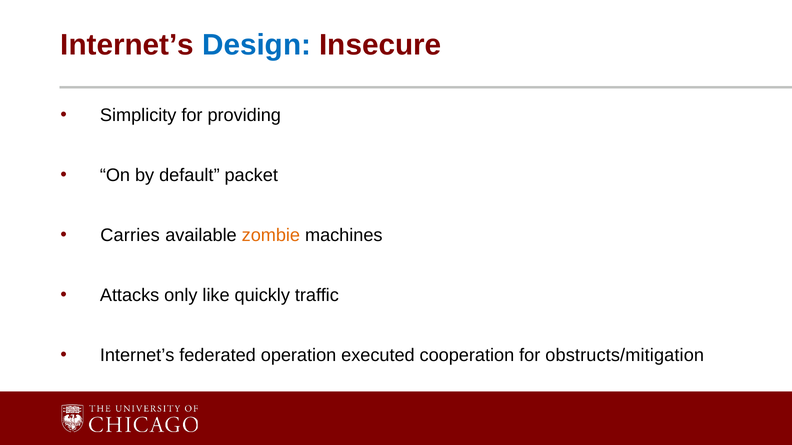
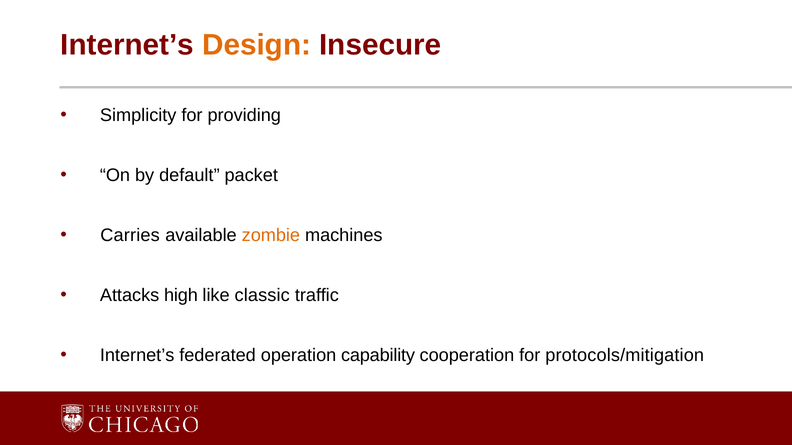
Design colour: blue -> orange (257, 45)
only: only -> high (181, 296)
quickly: quickly -> classic (262, 296)
executed: executed -> capability (378, 356)
obstructs/mitigation: obstructs/mitigation -> protocols/mitigation (625, 356)
